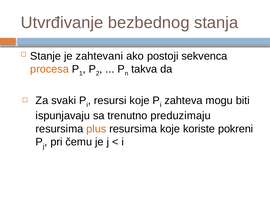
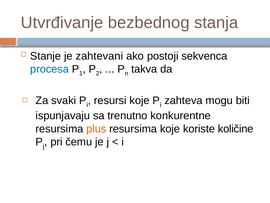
procesa colour: orange -> blue (50, 69)
preduzimaju: preduzimaju -> konkurentne (181, 115)
pokreni: pokreni -> količine (236, 129)
